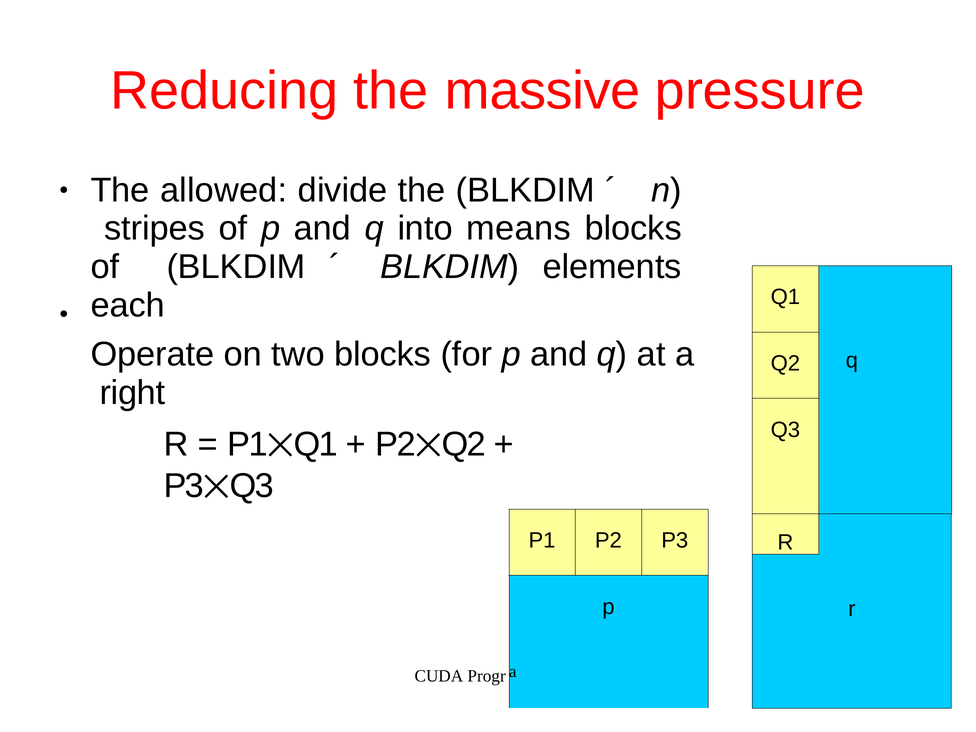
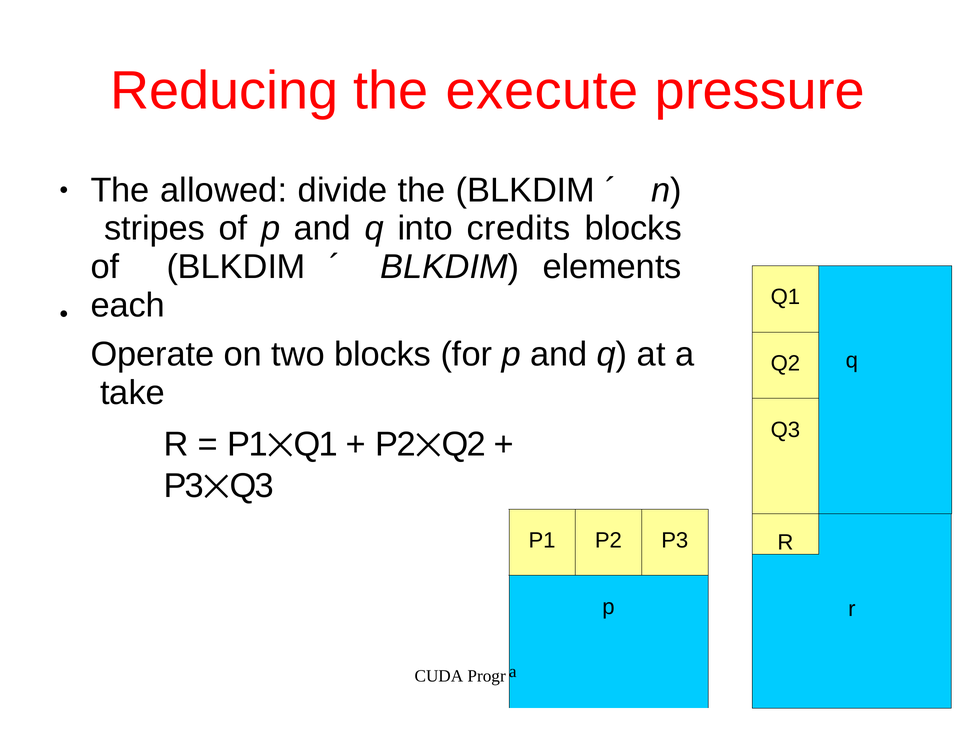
massive: massive -> execute (542, 91)
means: means -> credits (519, 229)
right: right -> take (132, 393)
